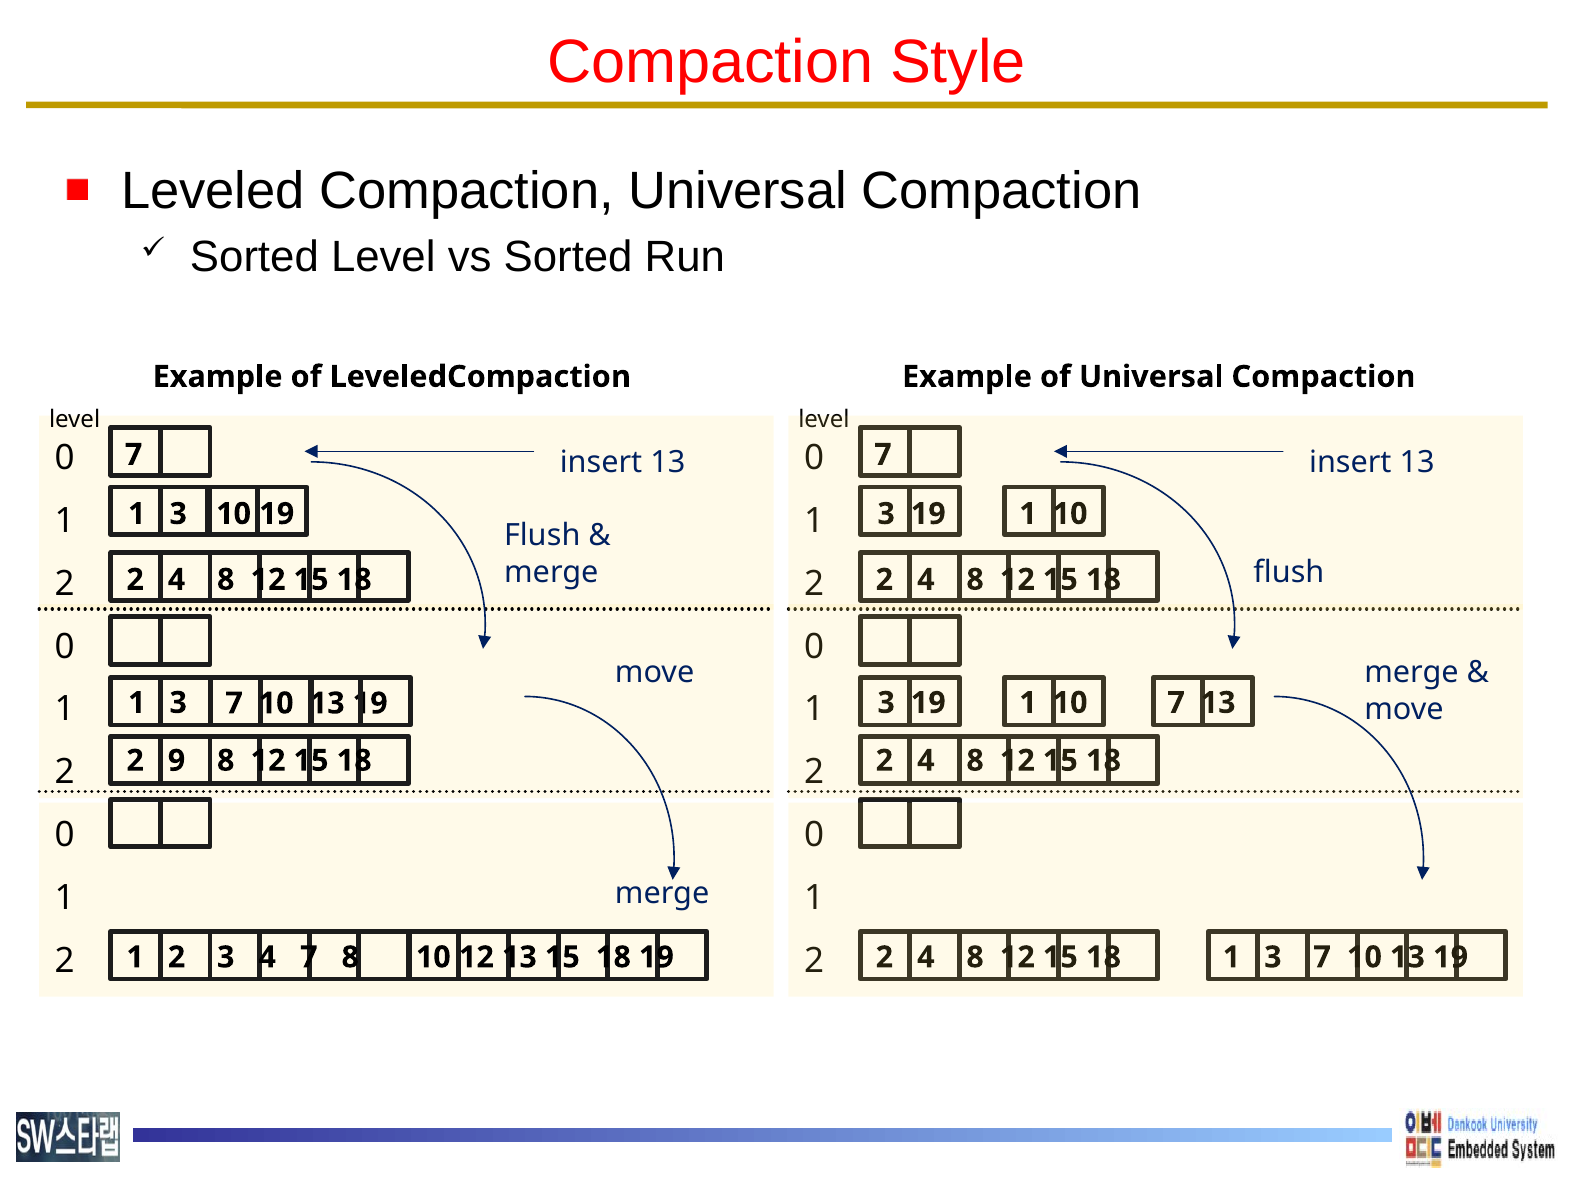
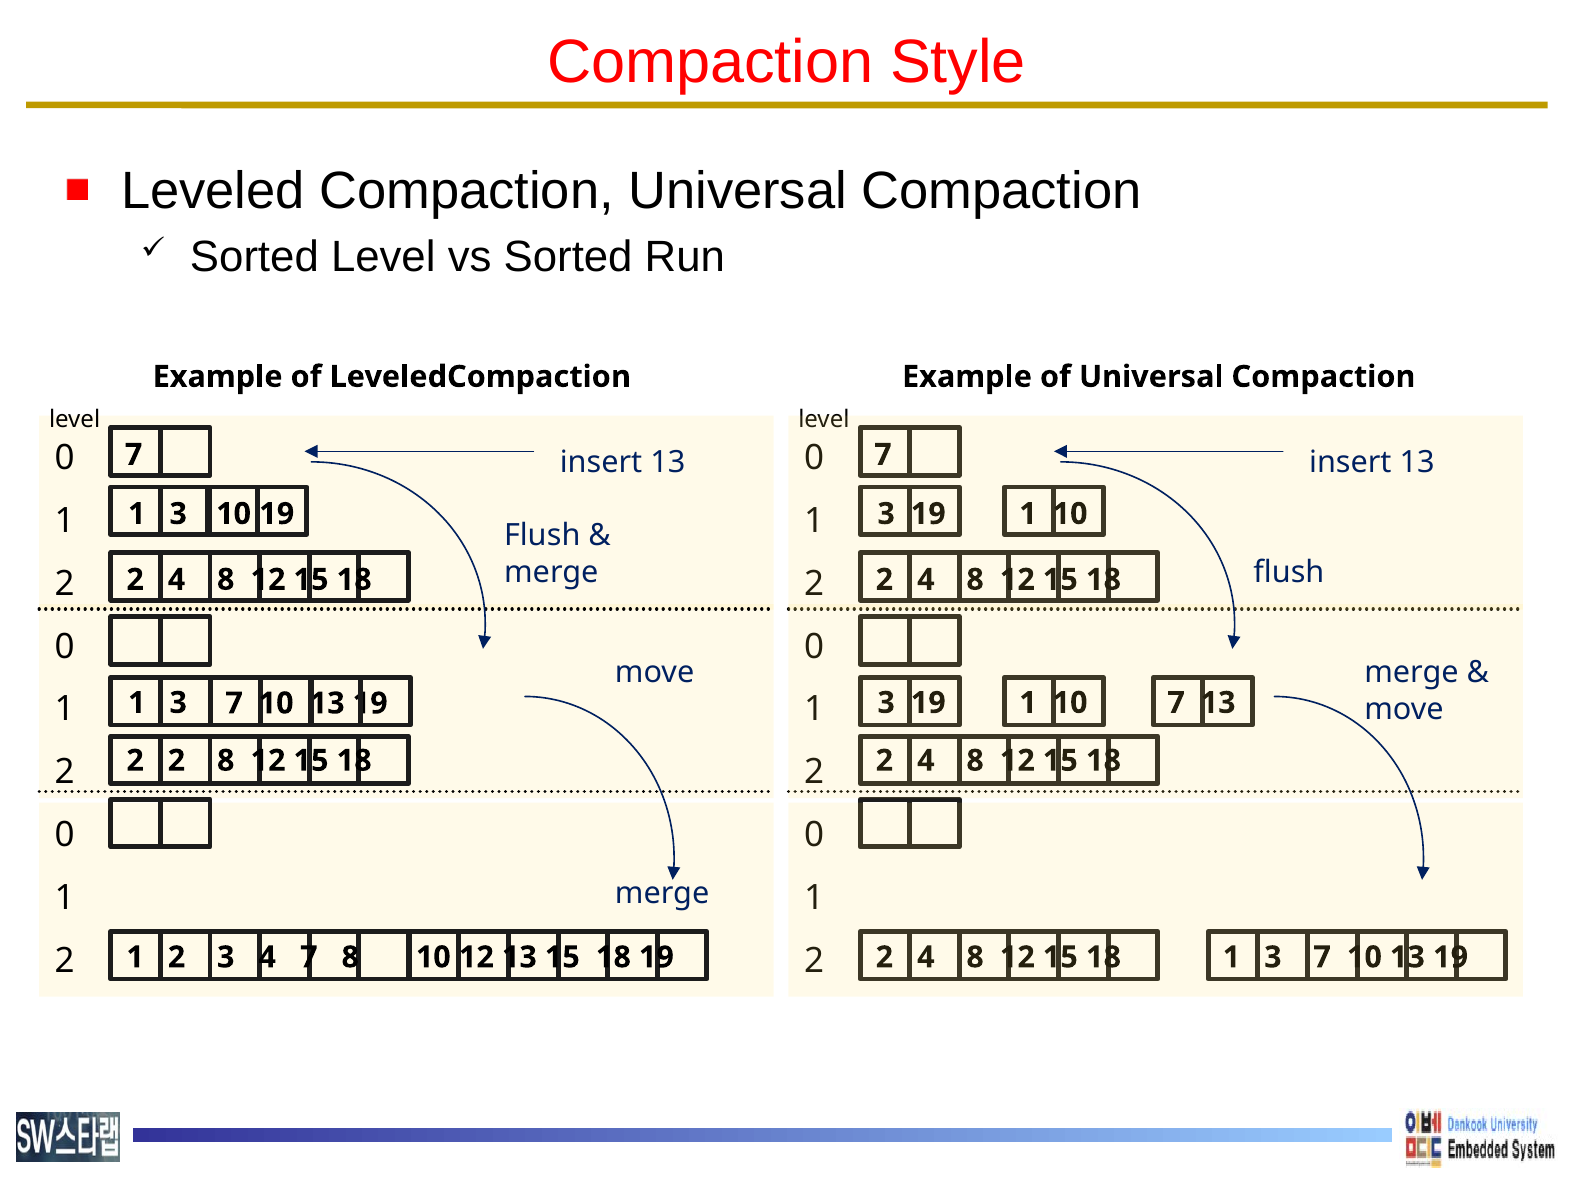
2 9: 9 -> 2 (176, 760)
